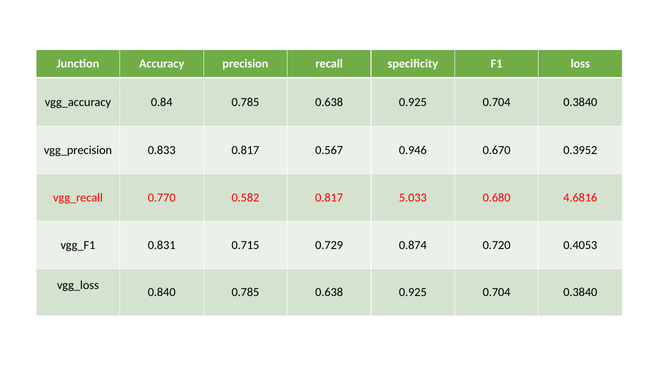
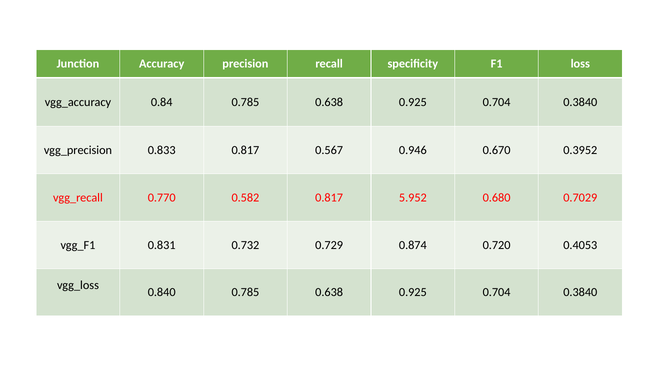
5.033: 5.033 -> 5.952 (413, 198)
4.6816: 4.6816 -> 0.7029 (580, 198)
0.715: 0.715 -> 0.732 (245, 245)
